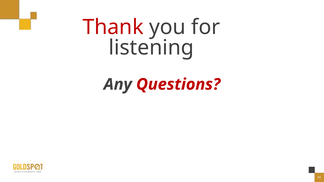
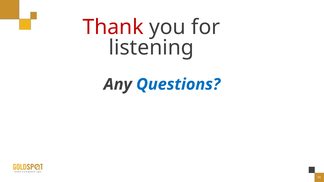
Questions colour: red -> blue (178, 84)
